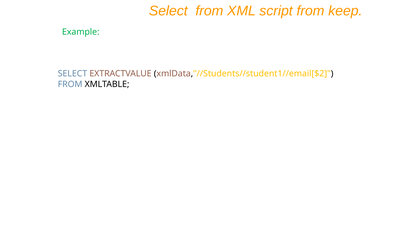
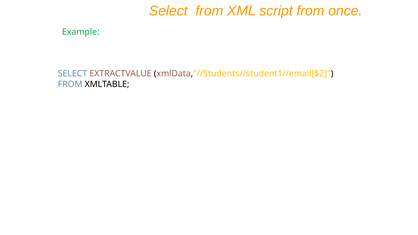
keep: keep -> once (345, 11)
